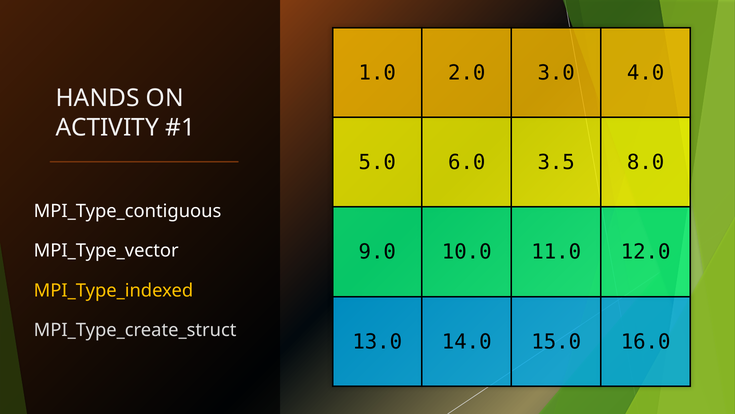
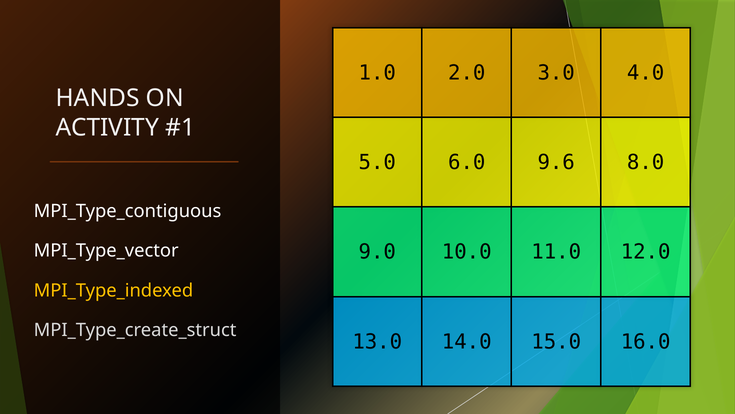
3.5: 3.5 -> 9.6 (556, 162)
